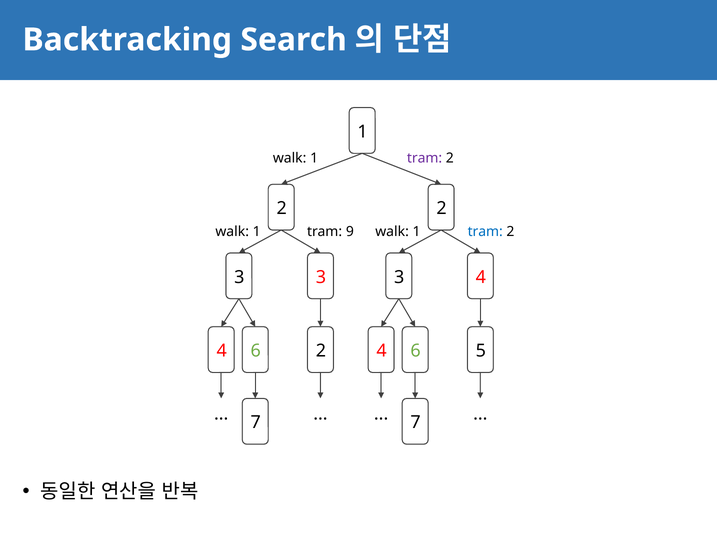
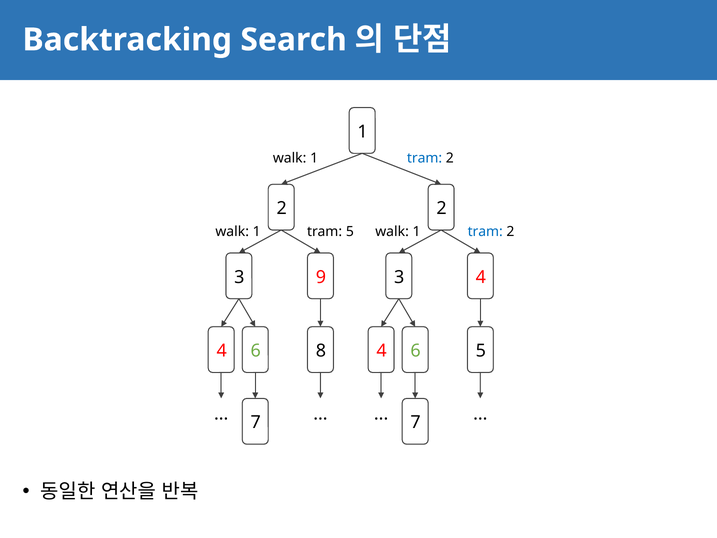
tram colour: purple -> blue (425, 158)
tram 9: 9 -> 5 (350, 232)
3 3: 3 -> 9 (321, 277)
6 2: 2 -> 8 (321, 351)
